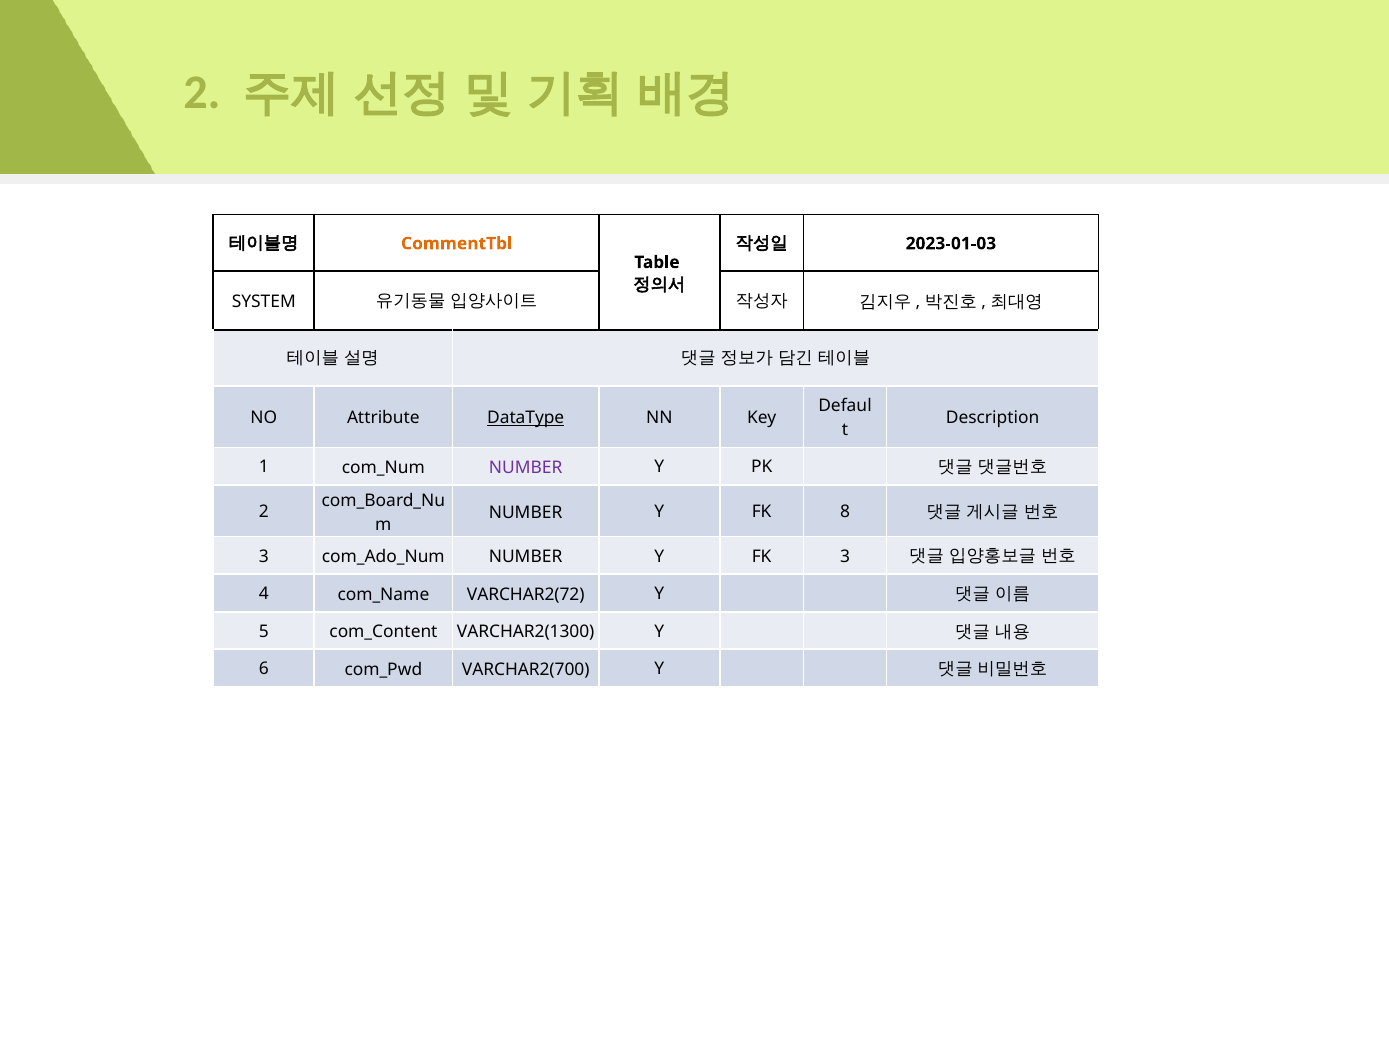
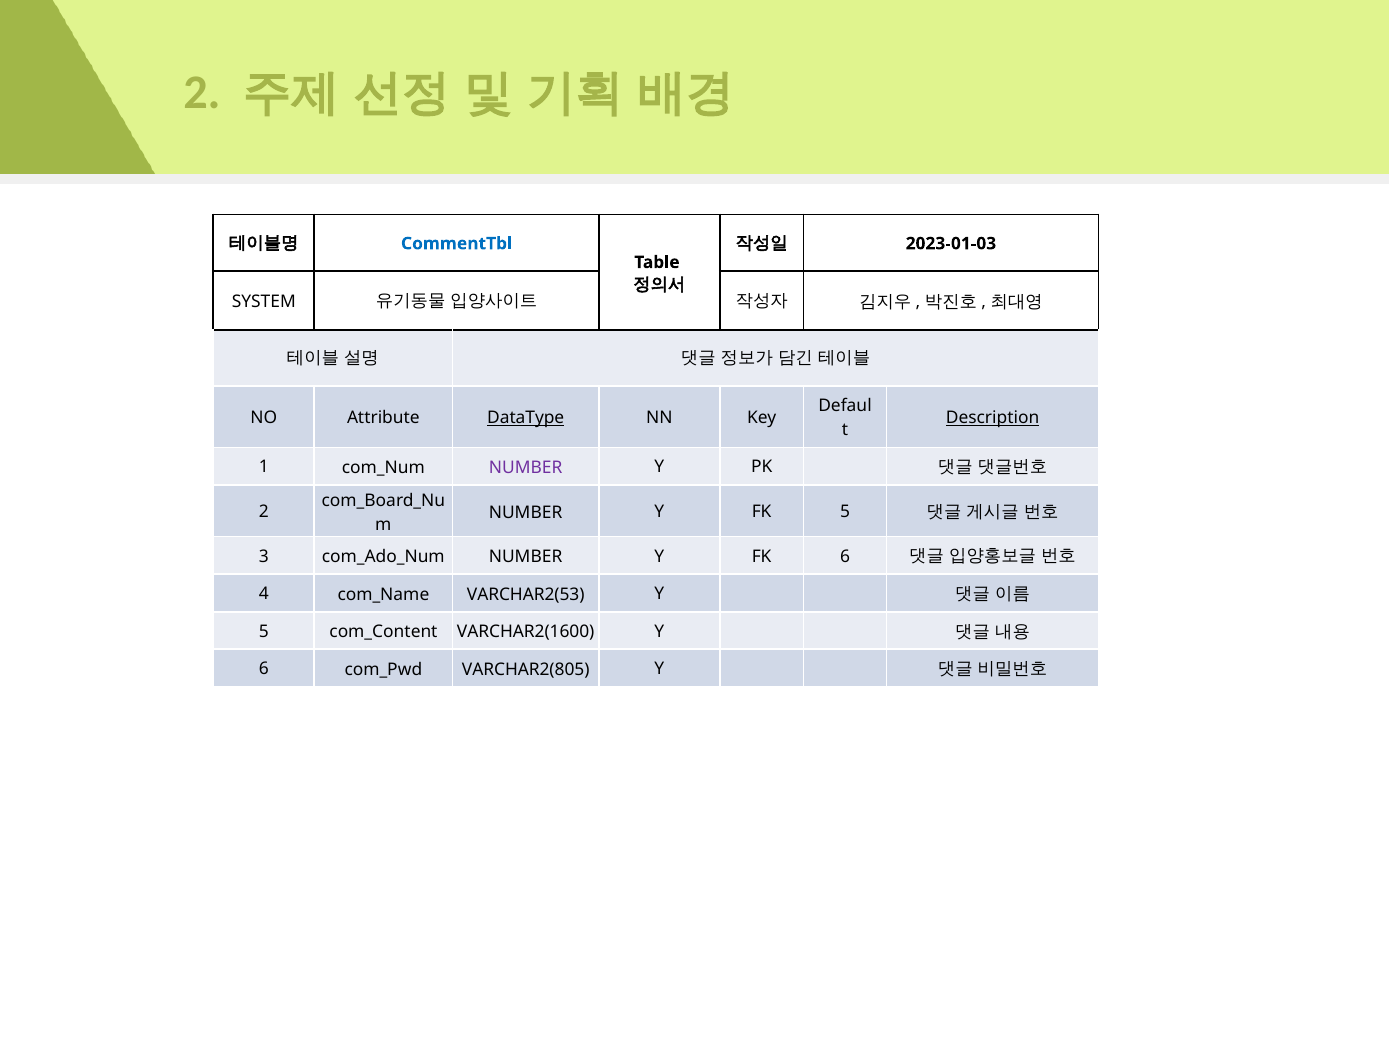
CommentTbl colour: orange -> blue (457, 244)
Description underline: none -> present (993, 418)
FK 8: 8 -> 5 (845, 512)
FK 3: 3 -> 6 (845, 557)
VARCHAR2(72: VARCHAR2(72 -> VARCHAR2(53 (526, 595)
VARCHAR2(1300: VARCHAR2(1300 -> VARCHAR2(1600 (526, 633)
VARCHAR2(700: VARCHAR2(700 -> VARCHAR2(805 (526, 670)
